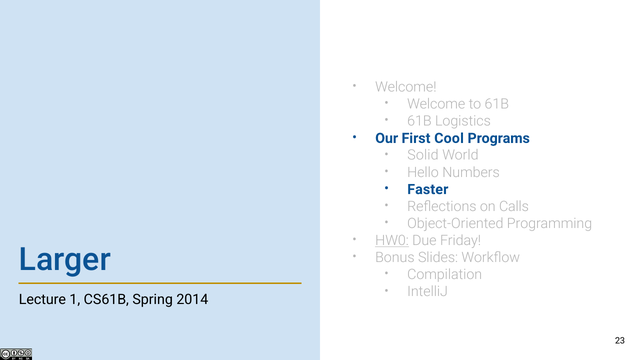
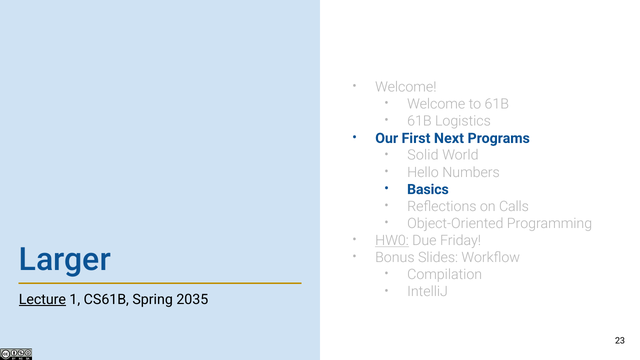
Cool: Cool -> Next (449, 138)
Faster: Faster -> Basics (428, 189)
Lecture underline: none -> present (42, 299)
2014: 2014 -> 2035 (192, 299)
